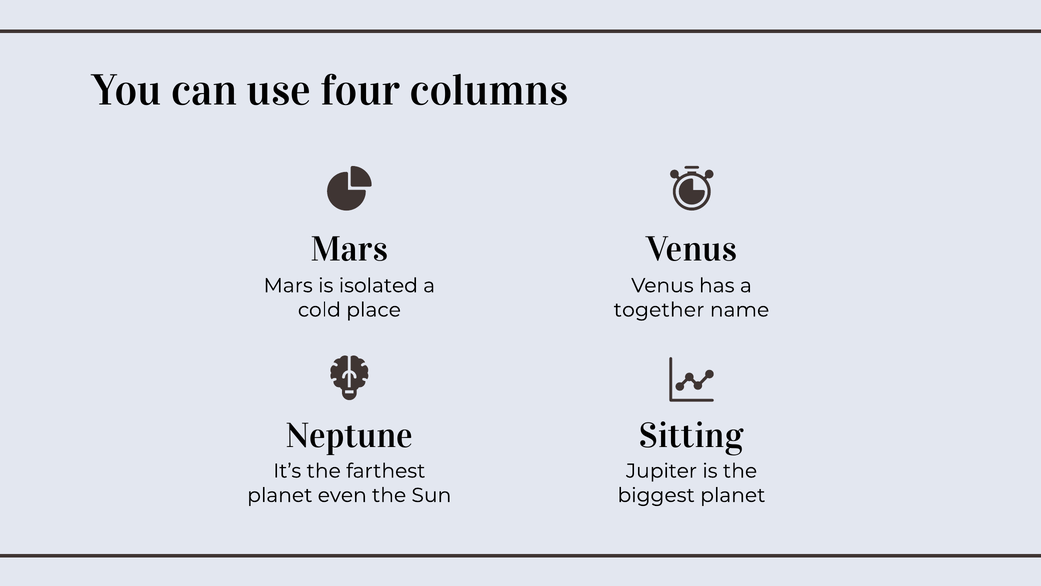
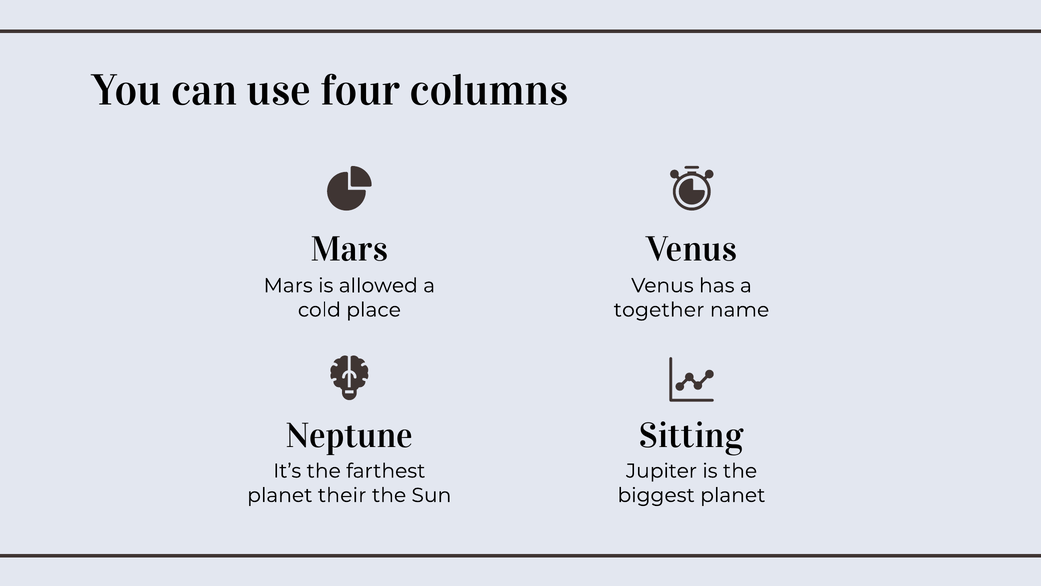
isolated: isolated -> allowed (378, 285)
even: even -> their (342, 495)
